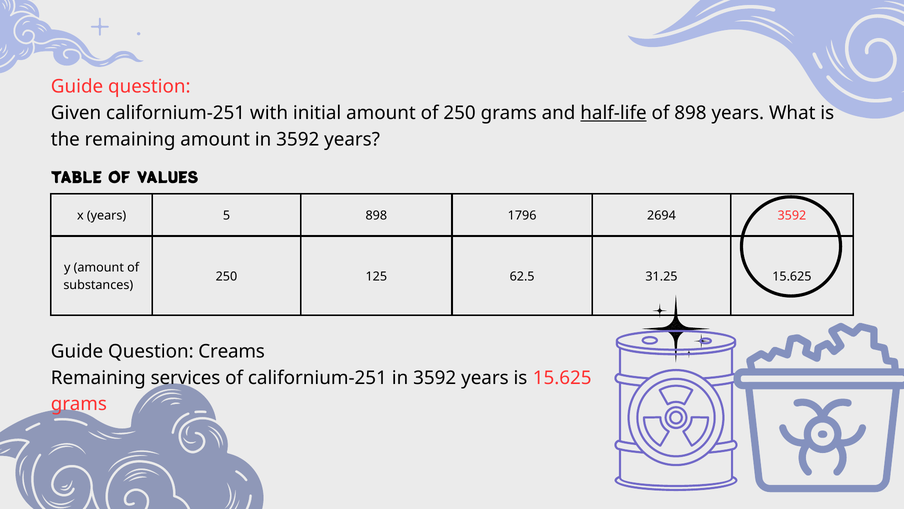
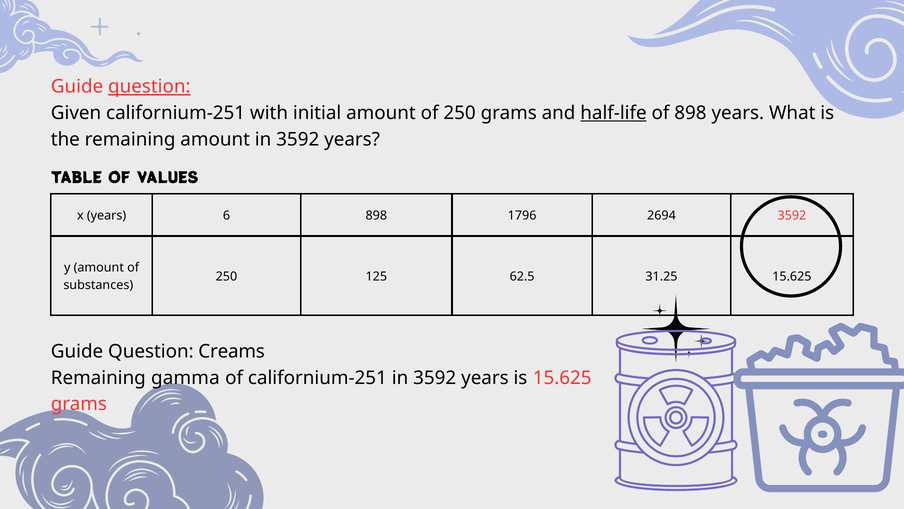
question underline: none -> present (149, 87)
5: 5 -> 6 (226, 216)
services: services -> gamma (185, 377)
